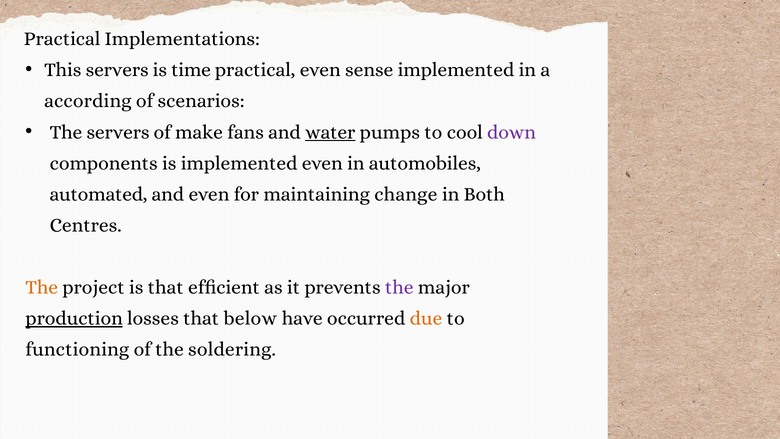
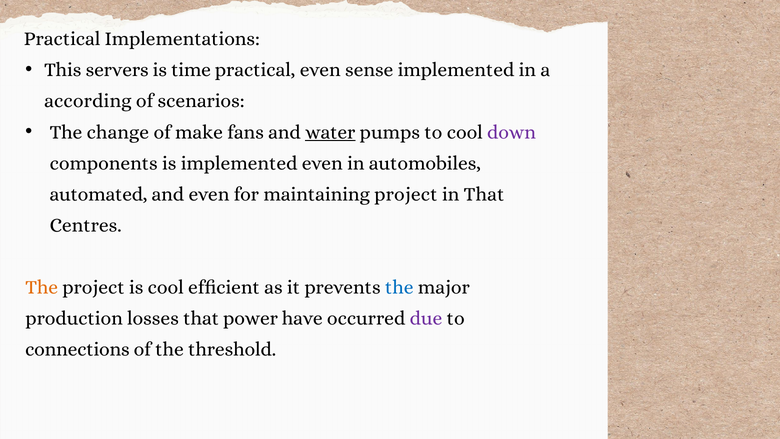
The servers: servers -> change (118, 132)
maintaining change: change -> project (406, 194)
in Both: Both -> That (484, 194)
is that: that -> cool (166, 287)
the colour: purple -> blue (399, 287)
production underline: present -> none (74, 318)
below: below -> power (251, 318)
due colour: orange -> purple (426, 318)
functioning: functioning -> connections (77, 349)
soldering: soldering -> threshold (232, 349)
